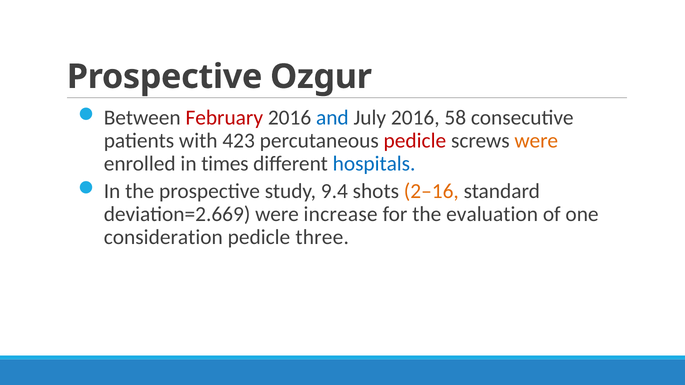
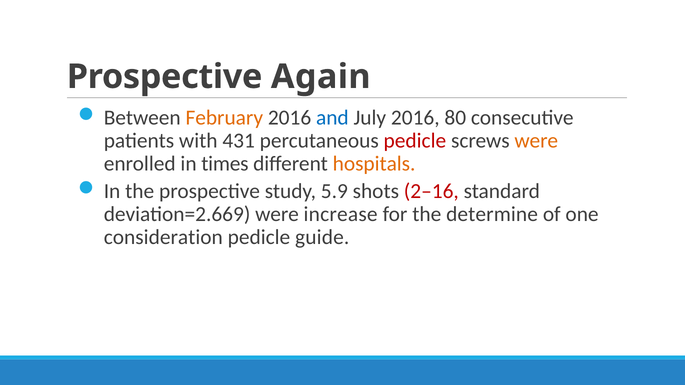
Ozgur: Ozgur -> Again (321, 77)
February colour: red -> orange (224, 118)
58: 58 -> 80 (455, 118)
423: 423 -> 431 (239, 141)
hospitals colour: blue -> orange (374, 164)
9.4: 9.4 -> 5.9 (334, 191)
2–16 colour: orange -> red (431, 191)
evaluation: evaluation -> determine (492, 214)
three: three -> guide (322, 238)
